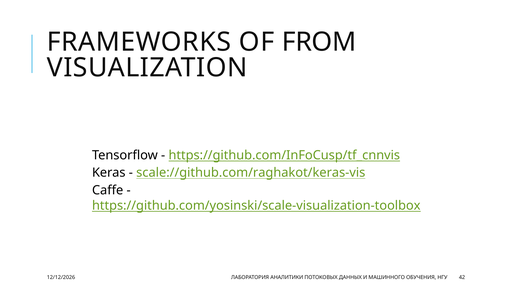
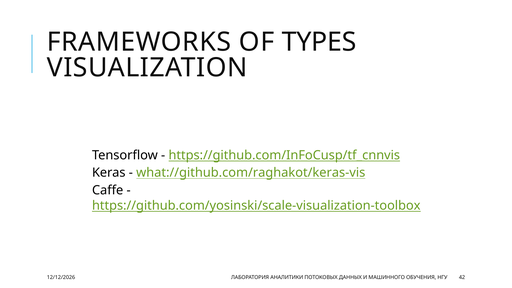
FROM: FROM -> TYPES (319, 42)
scale://github.com/raghakot/keras-vis: scale://github.com/raghakot/keras-vis -> what://github.com/raghakot/keras-vis (251, 173)
